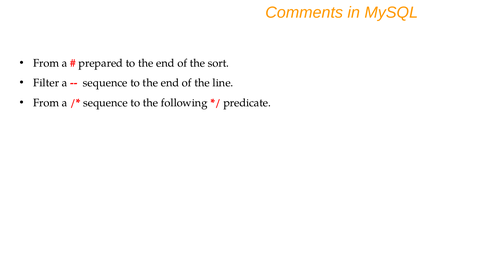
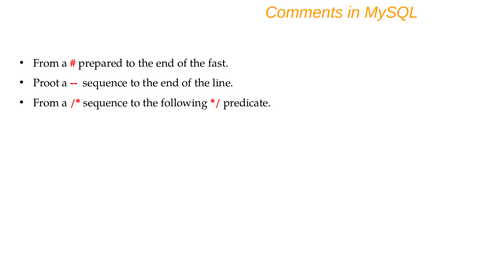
sort: sort -> fast (218, 63)
Filter: Filter -> Proot (46, 83)
